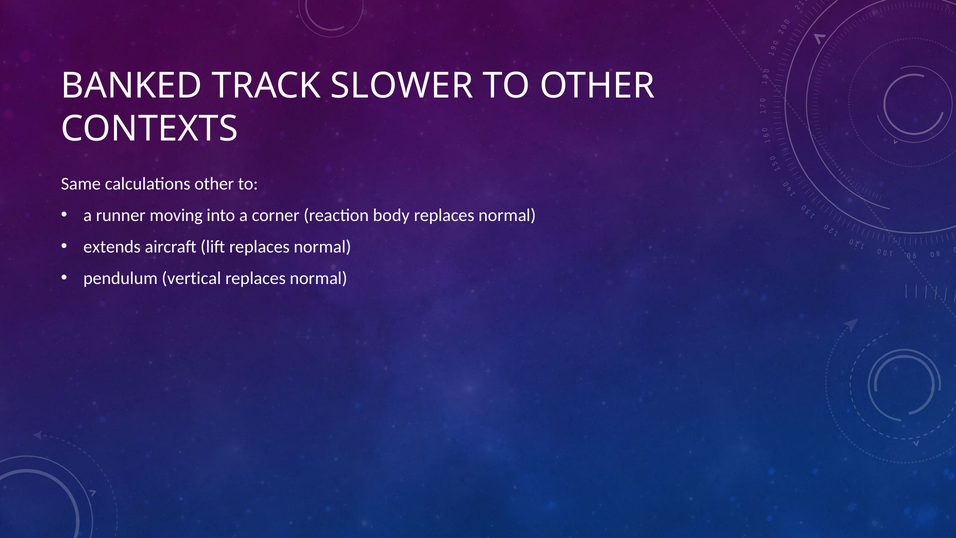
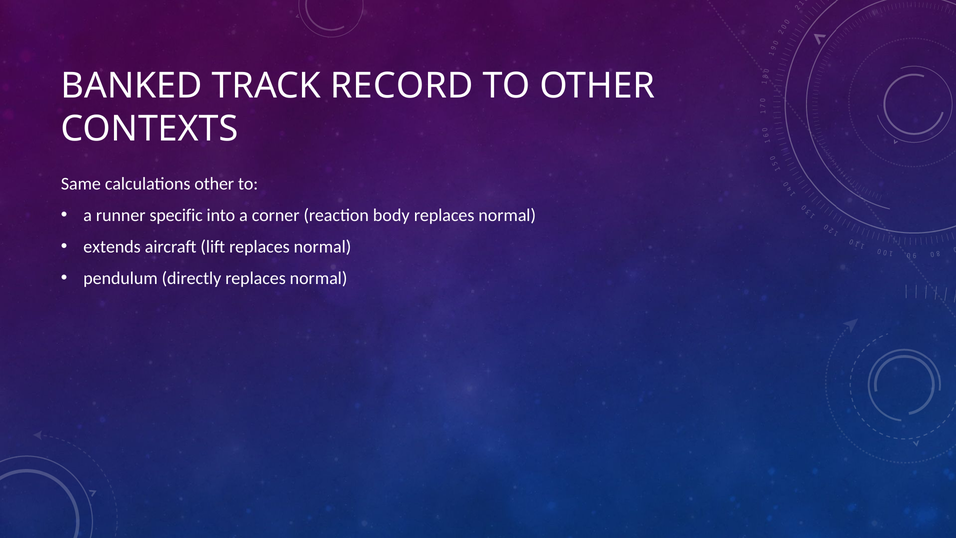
SLOWER: SLOWER -> RECORD (402, 86)
moving: moving -> specific (176, 215)
vertical: vertical -> directly (191, 278)
